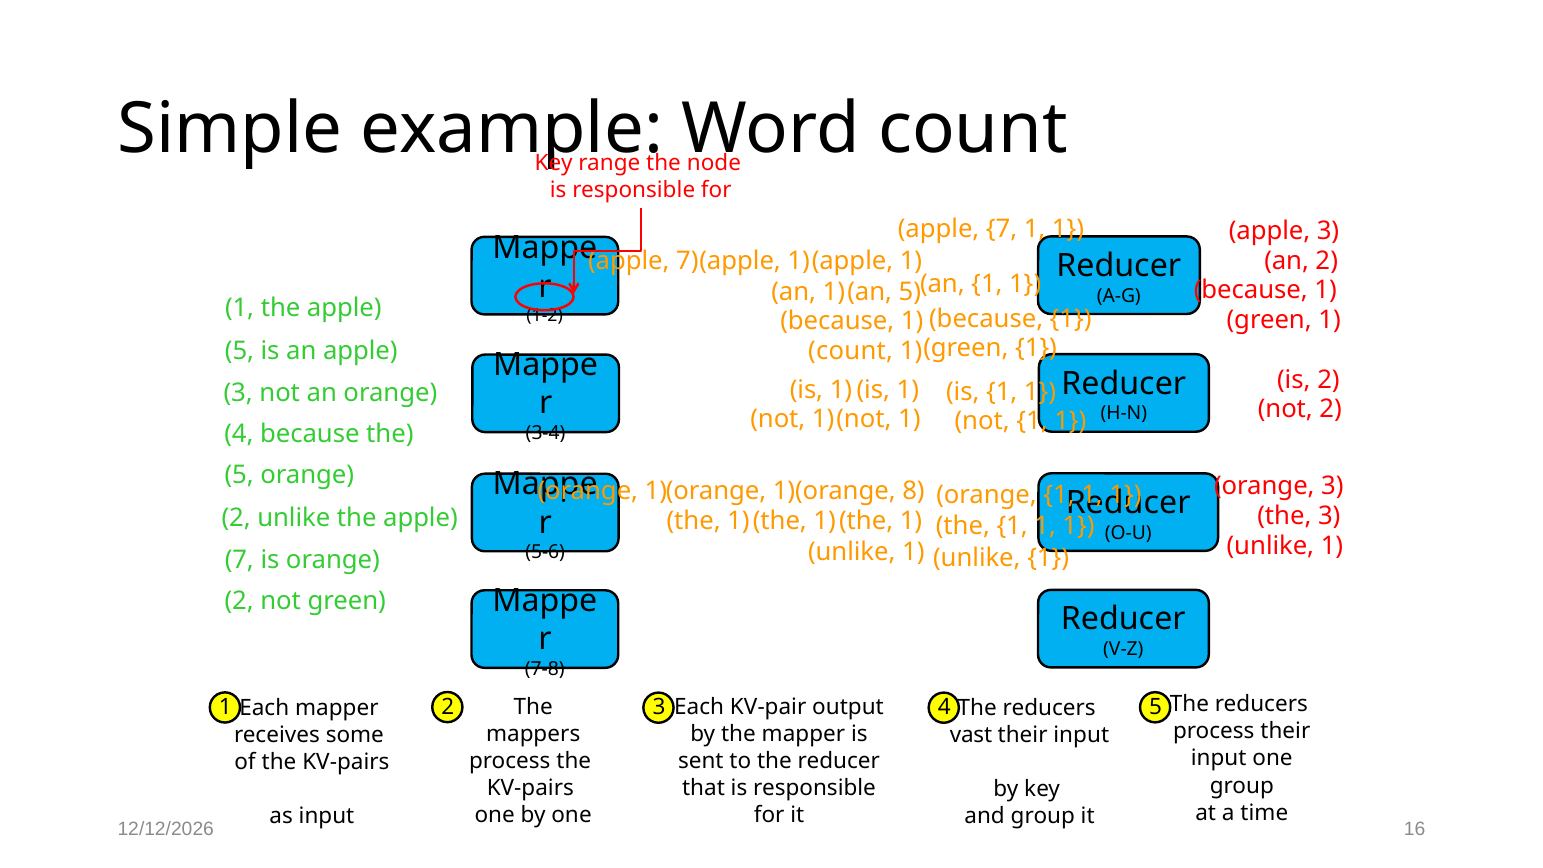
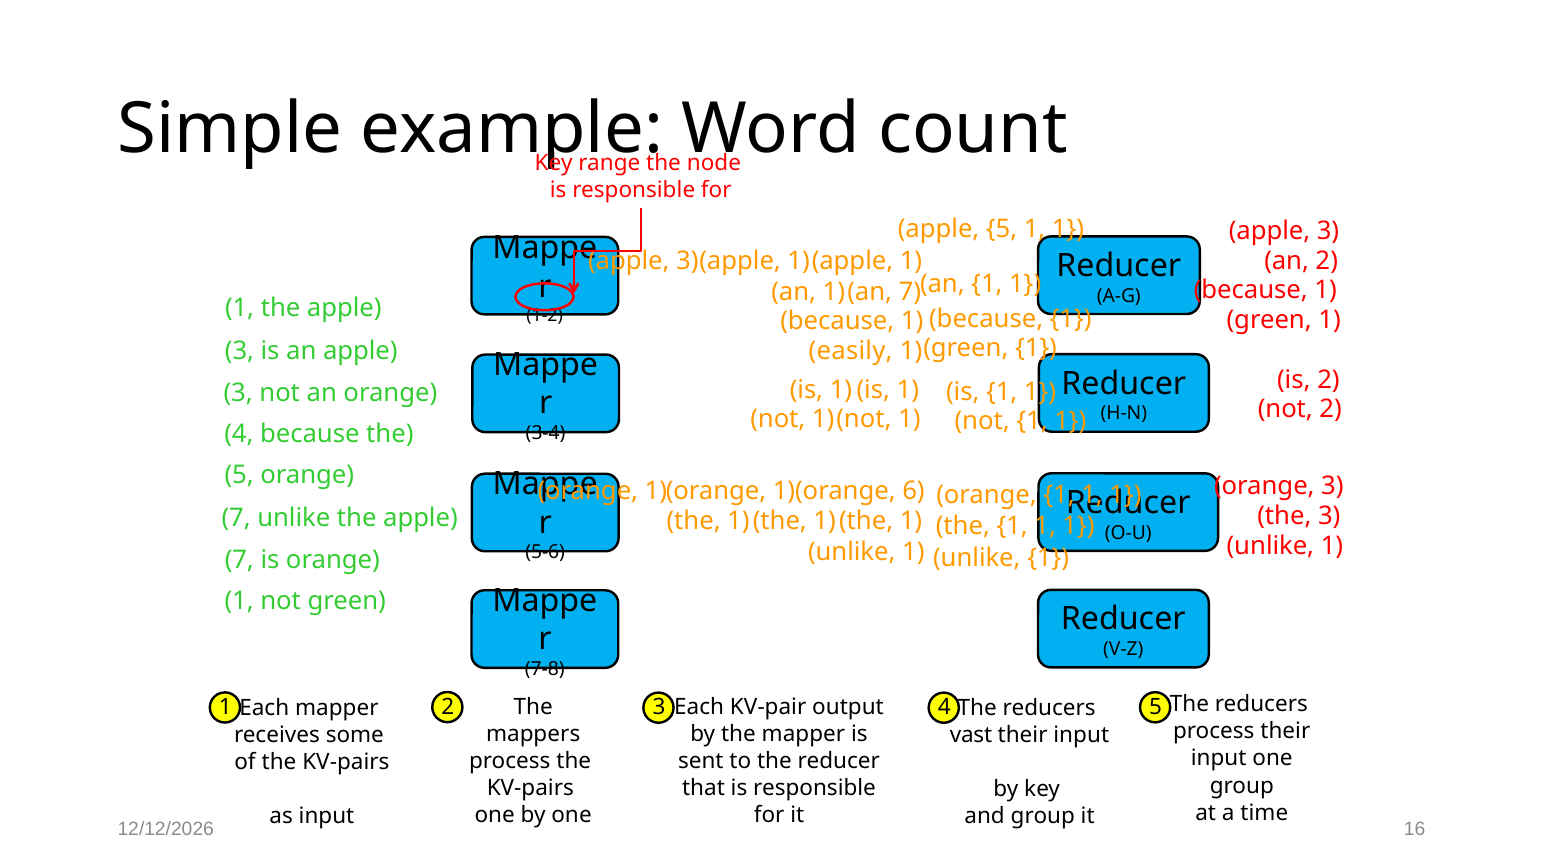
7: 7 -> 5 (1002, 229)
7: 7 -> 3 (687, 261)
an 5: 5 -> 7 (910, 292)
count: count -> easily (851, 351)
5: 5 -> 3 (239, 351)
8: 8 -> 6 (913, 491)
2: 2 -> 7 (236, 518)
2: 2 -> 1 (239, 601)
